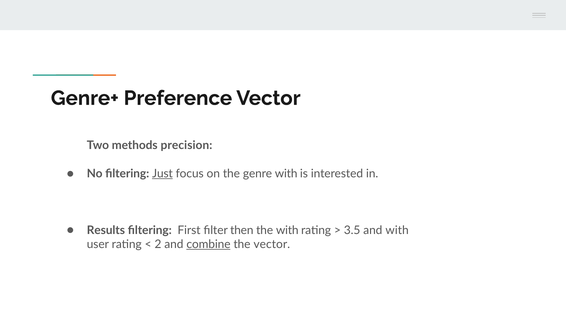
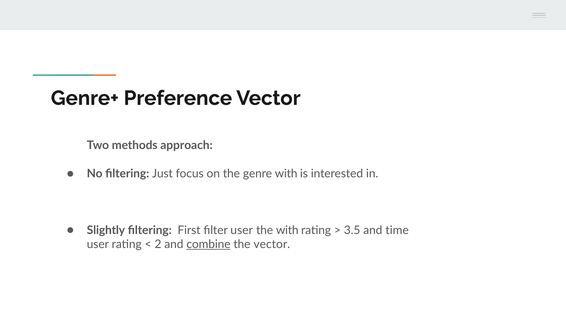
precision: precision -> approach (187, 146)
Just underline: present -> none (162, 174)
Results: Results -> Slightly (106, 230)
filter then: then -> user (242, 230)
and with: with -> time (397, 230)
